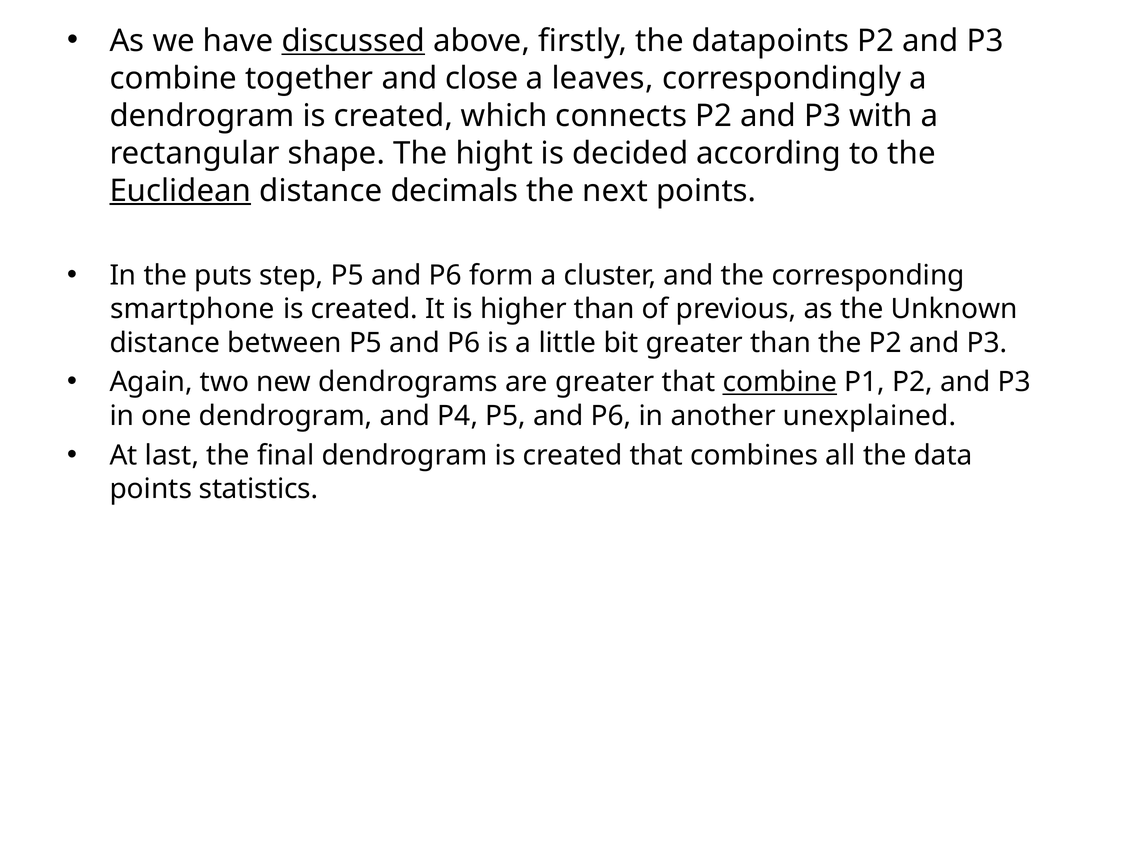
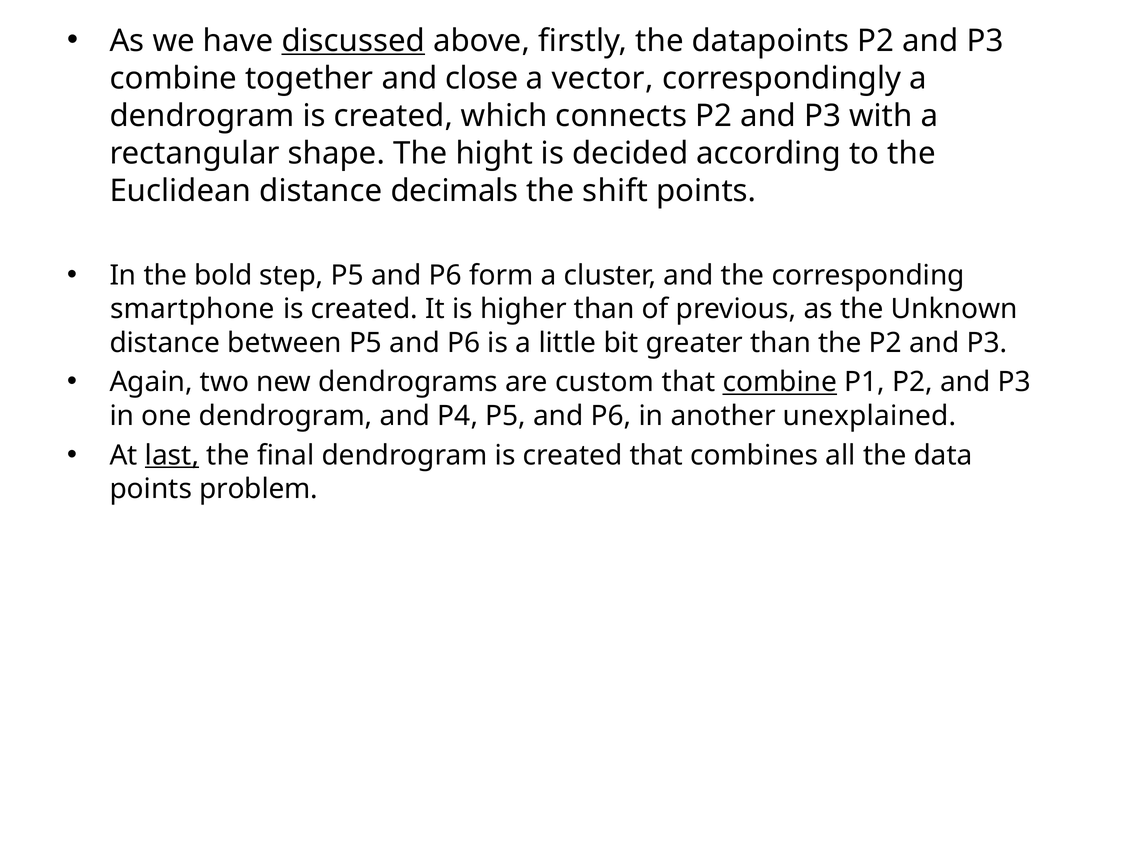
leaves: leaves -> vector (603, 78)
Euclidean underline: present -> none (180, 191)
next: next -> shift (615, 191)
puts: puts -> bold (223, 275)
are greater: greater -> custom (605, 382)
last underline: none -> present (172, 455)
statistics: statistics -> problem (259, 489)
